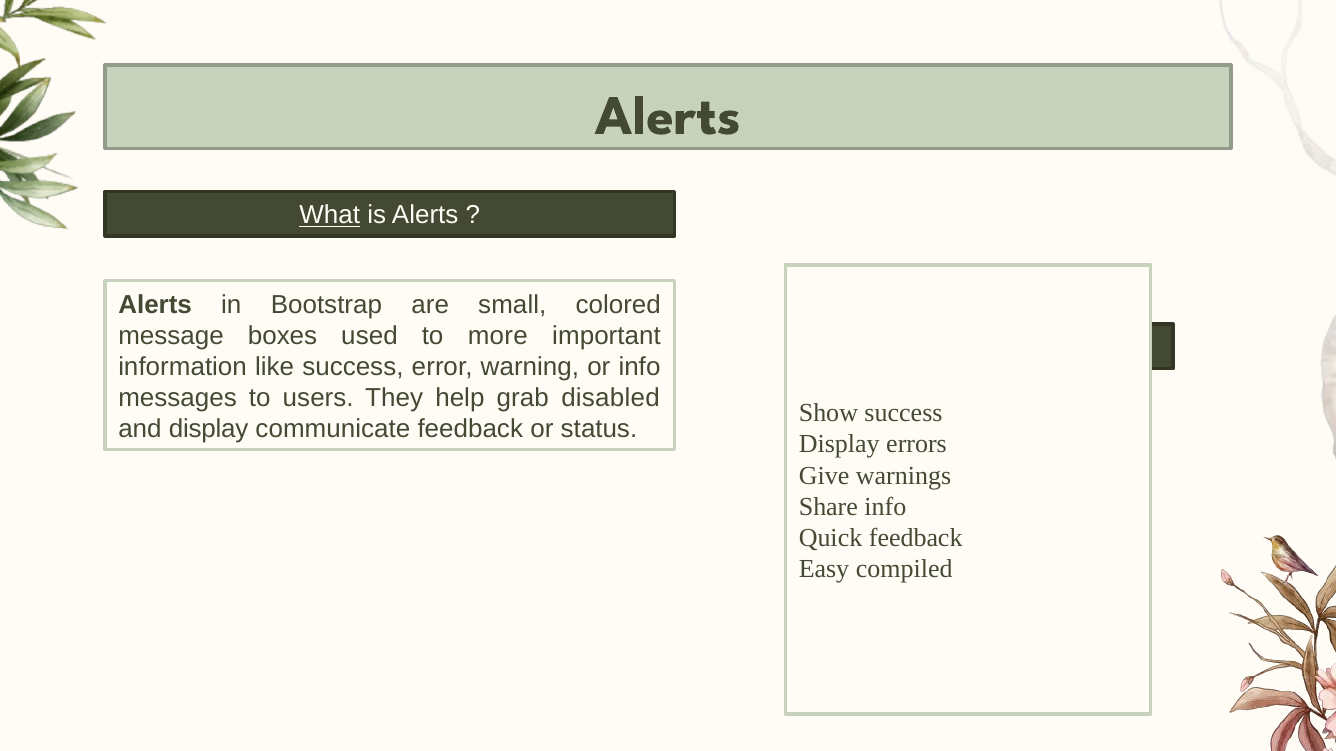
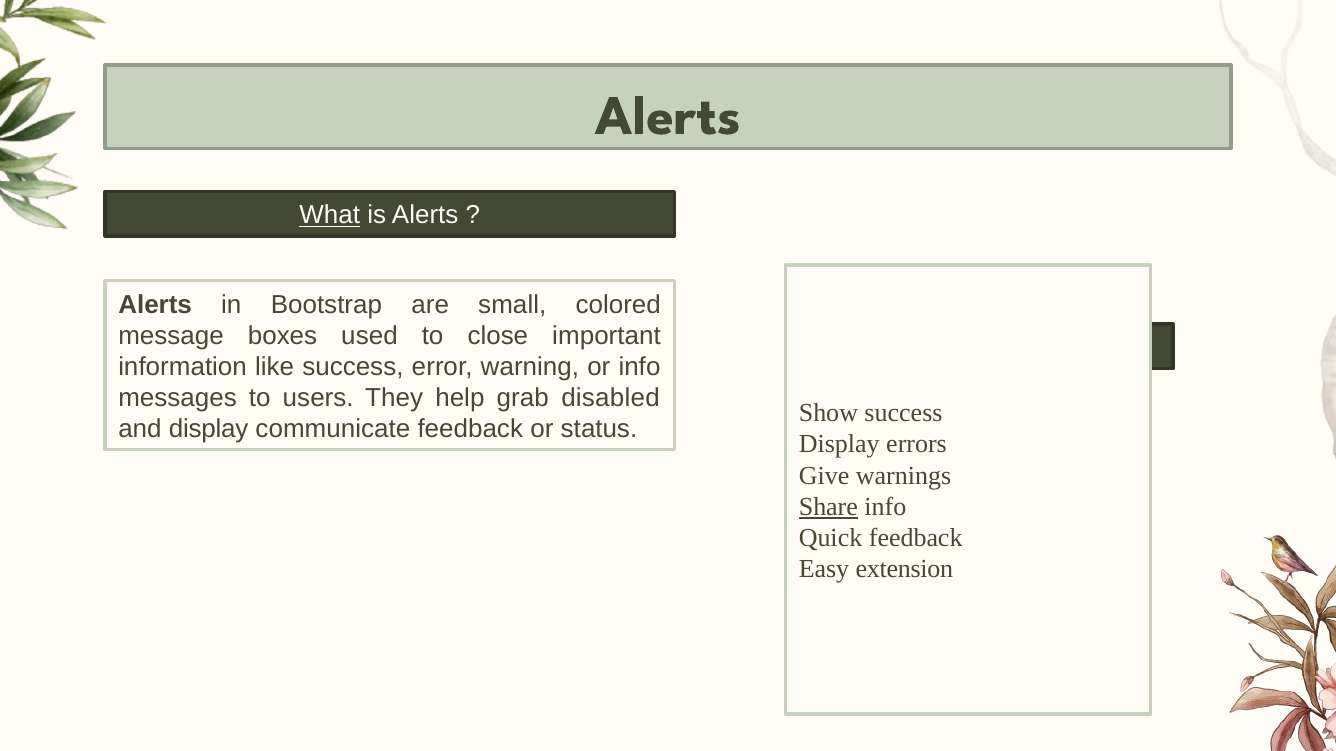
more: more -> close (498, 336)
Share underline: none -> present (828, 507)
compiled: compiled -> extension (904, 569)
